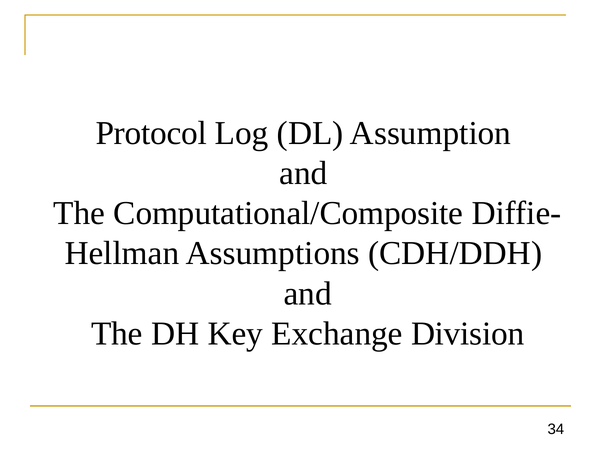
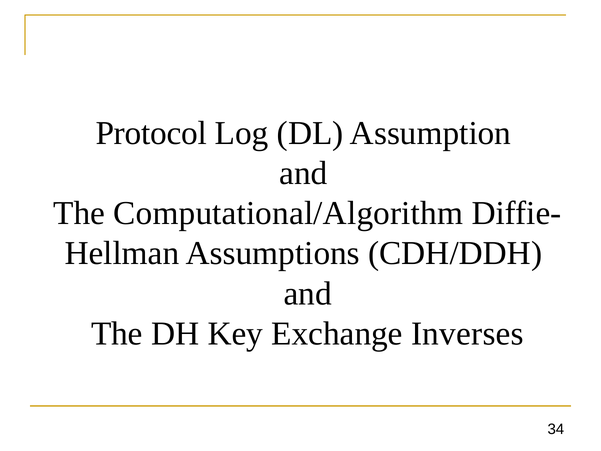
Computational/Composite: Computational/Composite -> Computational/Algorithm (288, 213)
Division: Division -> Inverses (467, 333)
